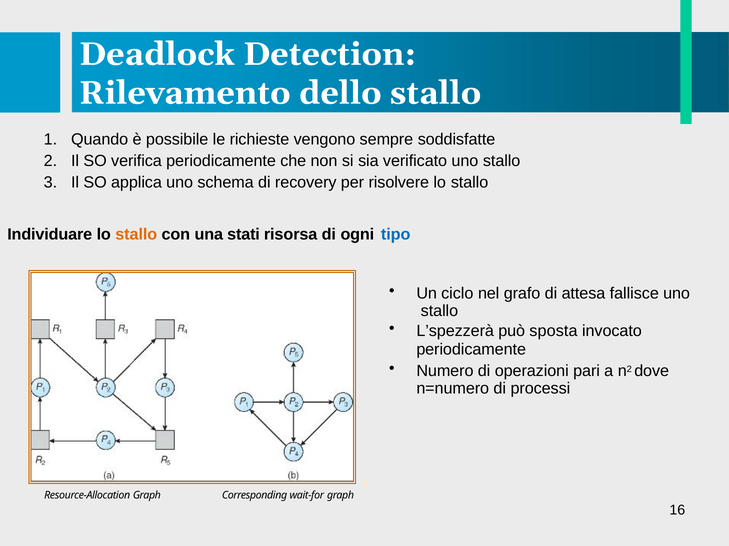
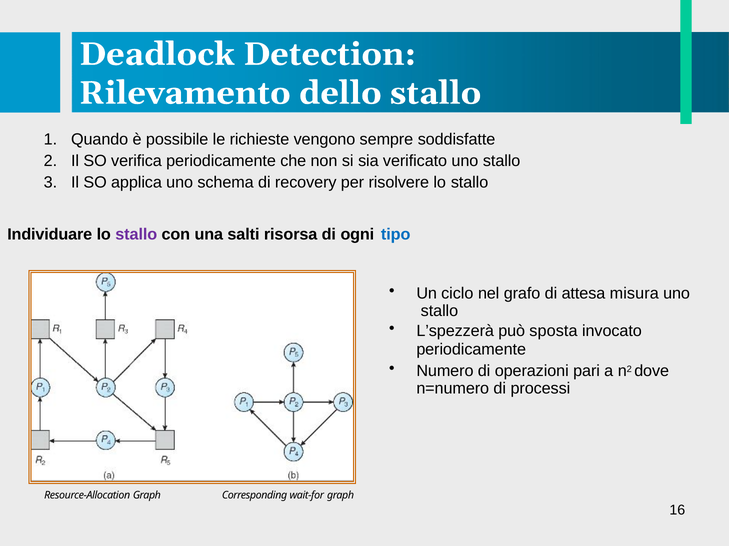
stallo colour: orange -> purple (136, 235)
stati: stati -> salti (243, 235)
fallisce: fallisce -> misura (634, 294)
